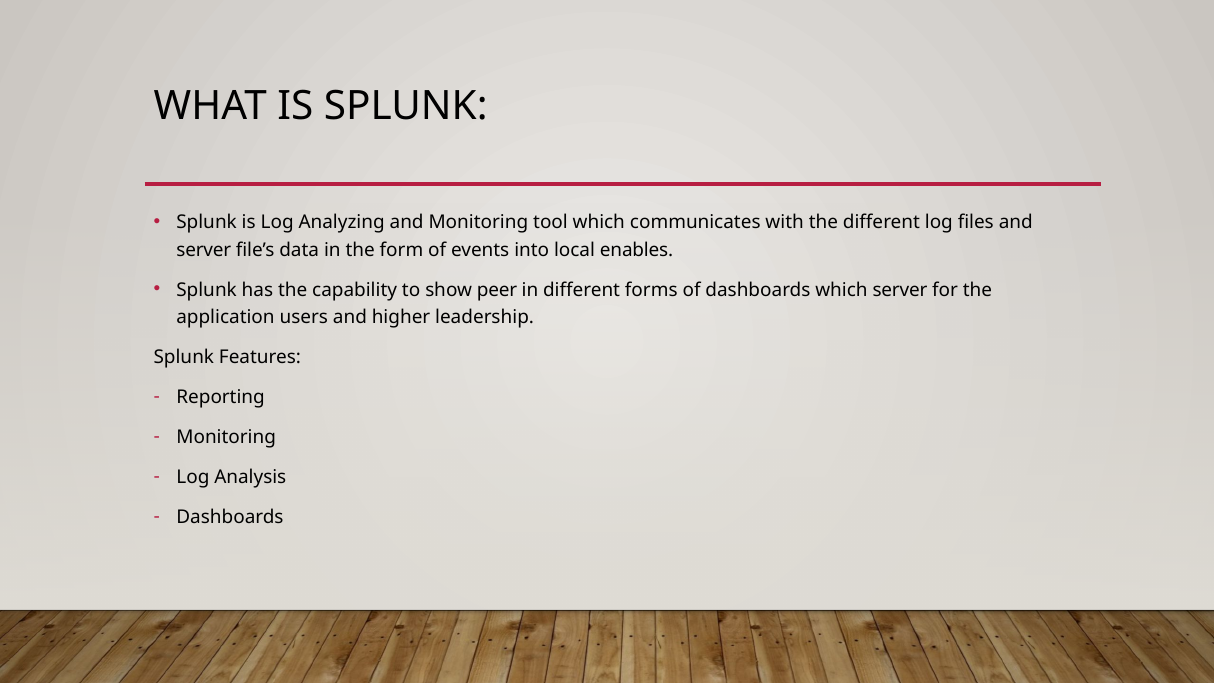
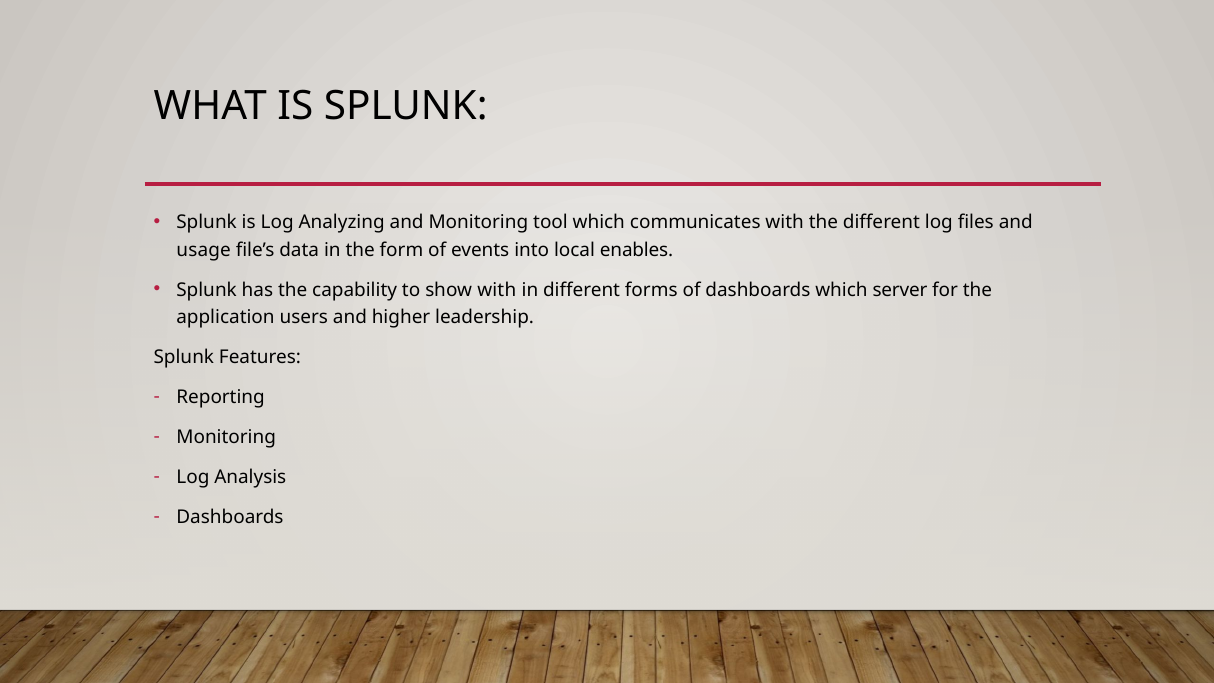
server: server -> usage (204, 250)
show peer: peer -> with (497, 290)
